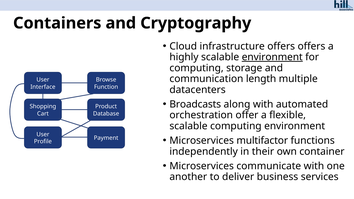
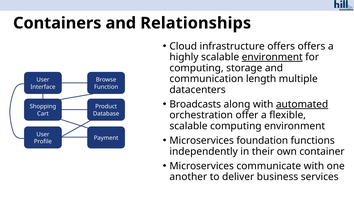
Cryptography: Cryptography -> Relationships (196, 23)
automated underline: none -> present (302, 104)
multifactor: multifactor -> foundation (262, 141)
